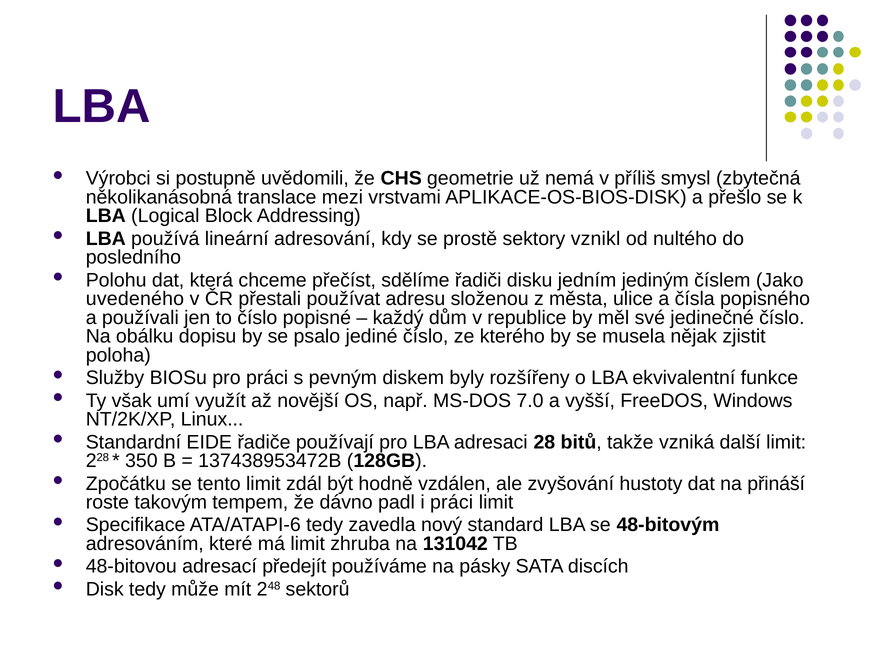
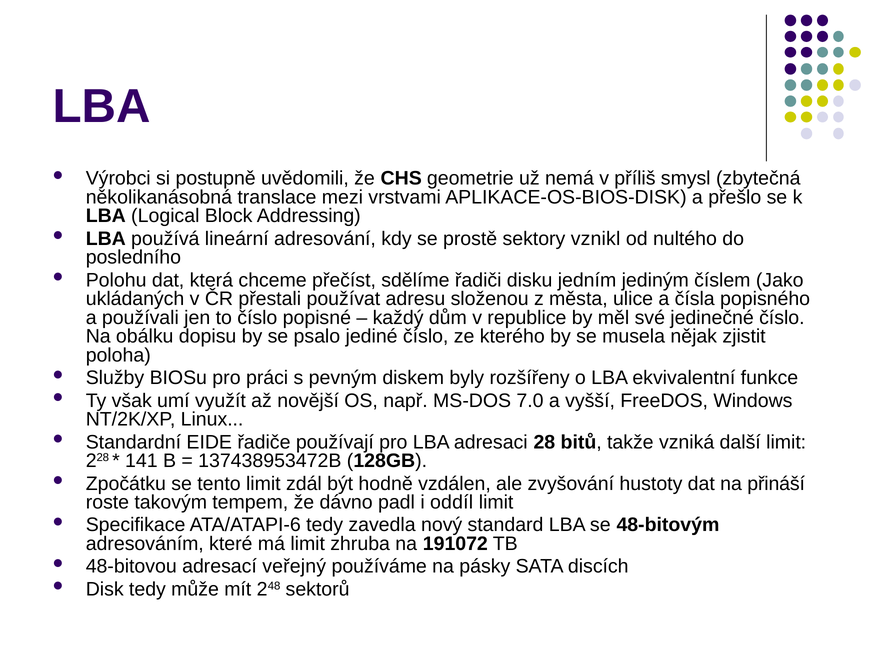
uvedeného: uvedeného -> ukládaných (135, 299)
350: 350 -> 141 (141, 461)
i práci: práci -> oddíl (452, 502)
131042: 131042 -> 191072 (455, 544)
předejít: předejít -> veřejný (294, 567)
